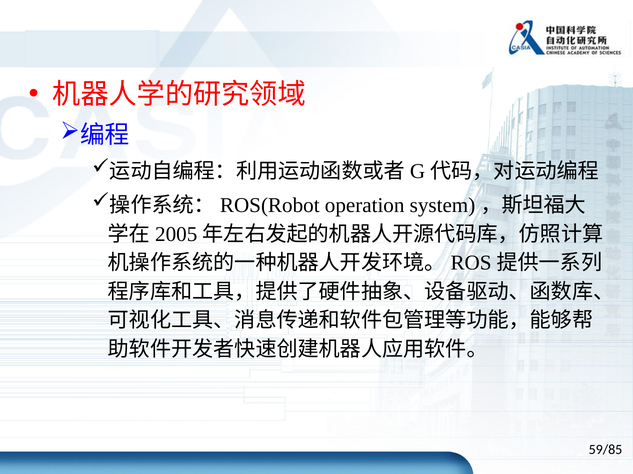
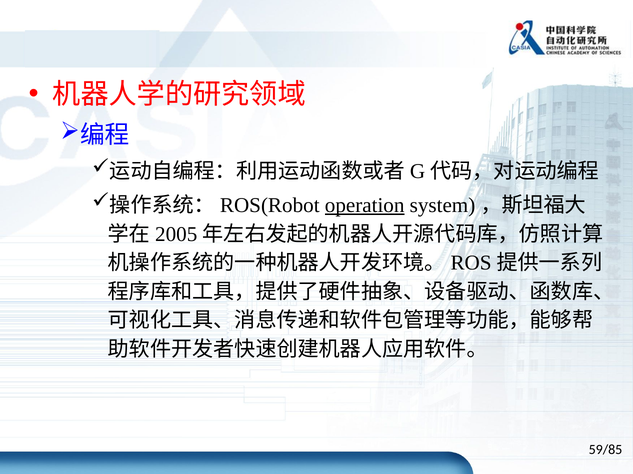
operation underline: none -> present (365, 206)
